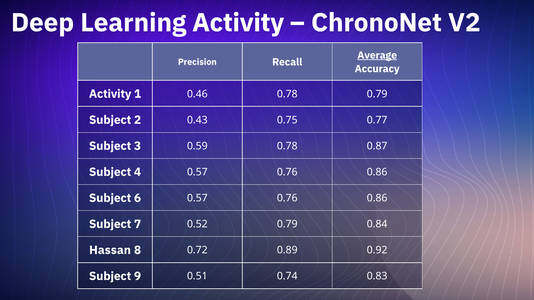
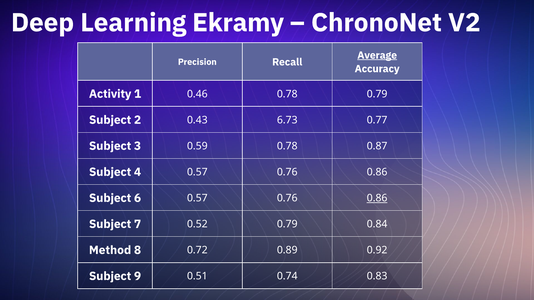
Learning Activity: Activity -> Ekramy (238, 23)
0.75: 0.75 -> 6.73 (287, 120)
0.86 underline: none -> present (377, 198)
Hassan: Hassan -> Method (110, 250)
